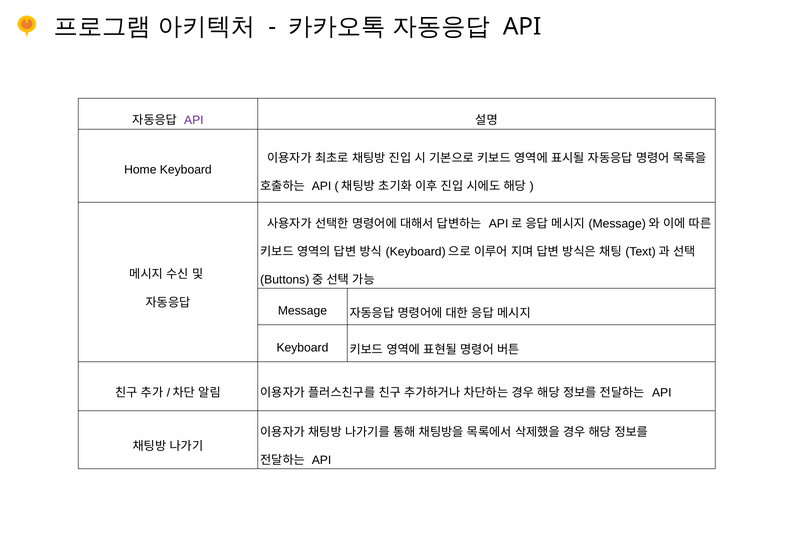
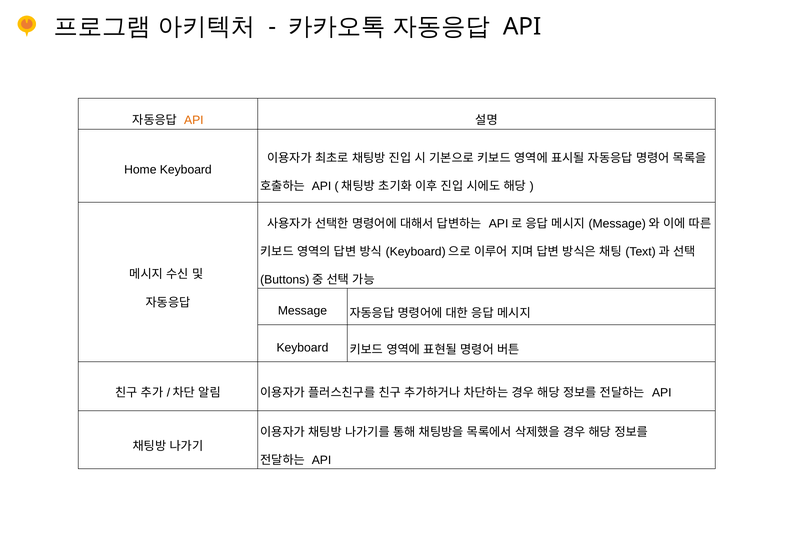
API colour: purple -> orange (194, 120)
